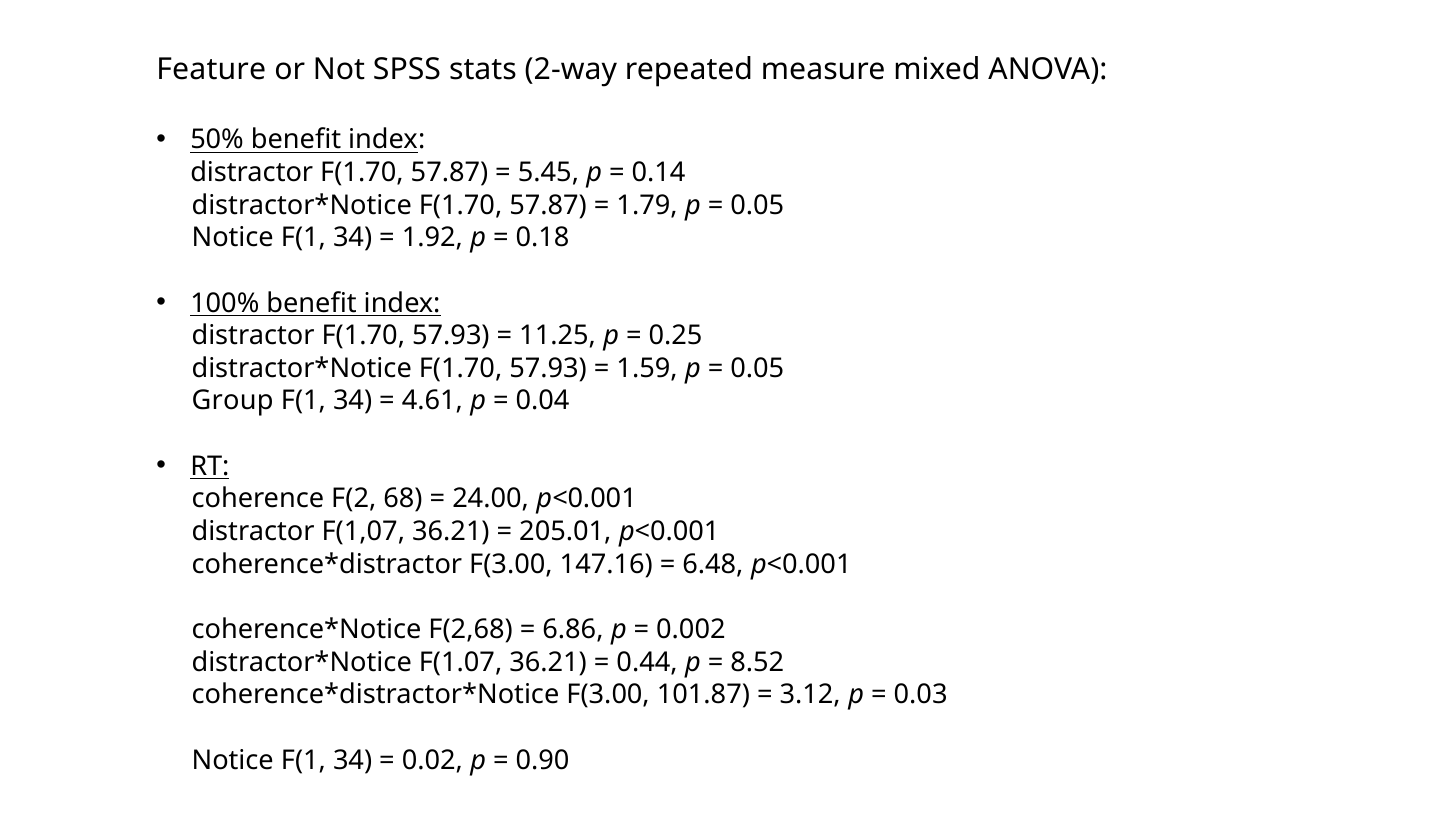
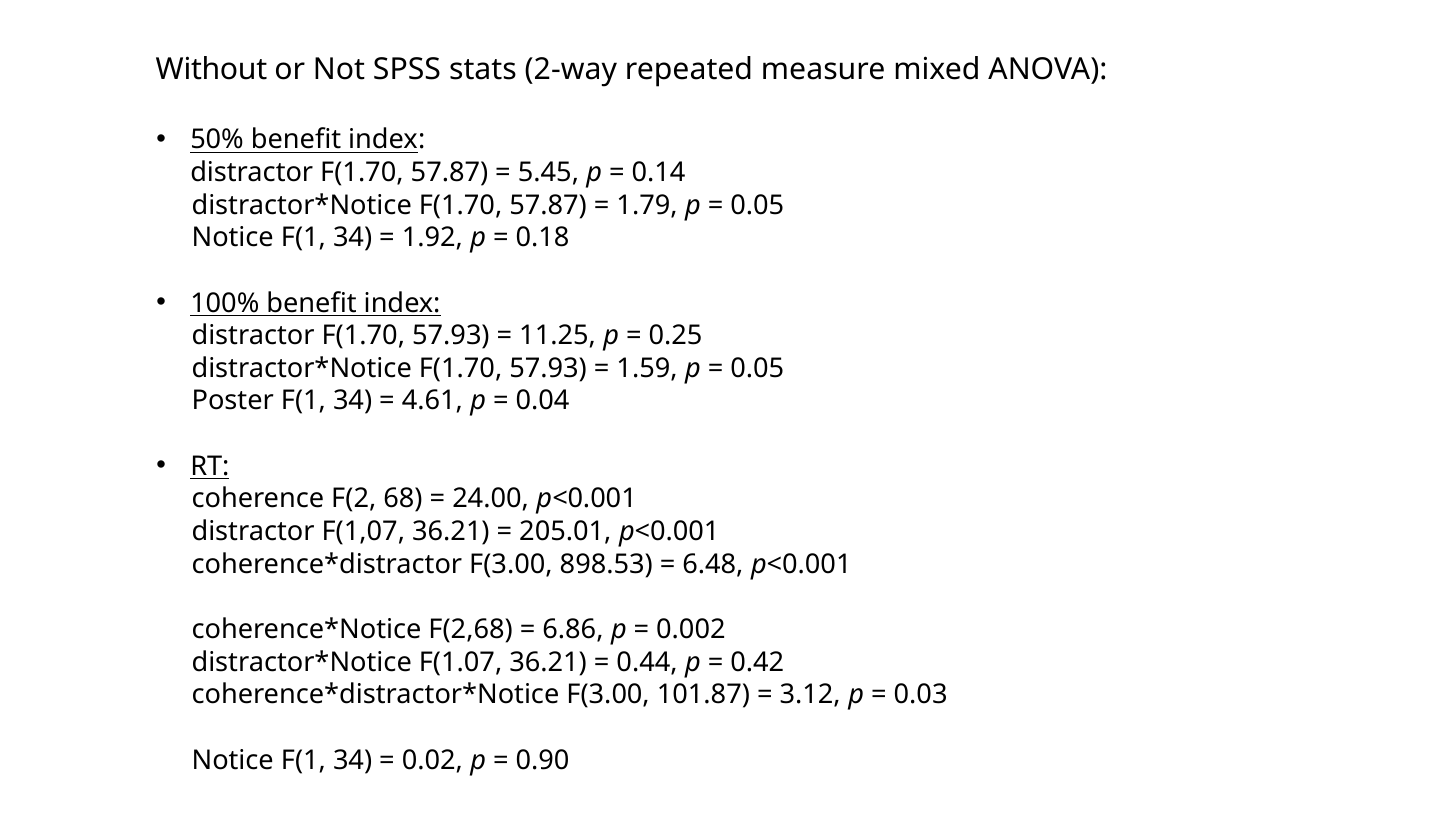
Feature: Feature -> Without (211, 69)
Group: Group -> Poster (233, 401)
147.16: 147.16 -> 898.53 (606, 564)
8.52: 8.52 -> 0.42 (757, 662)
